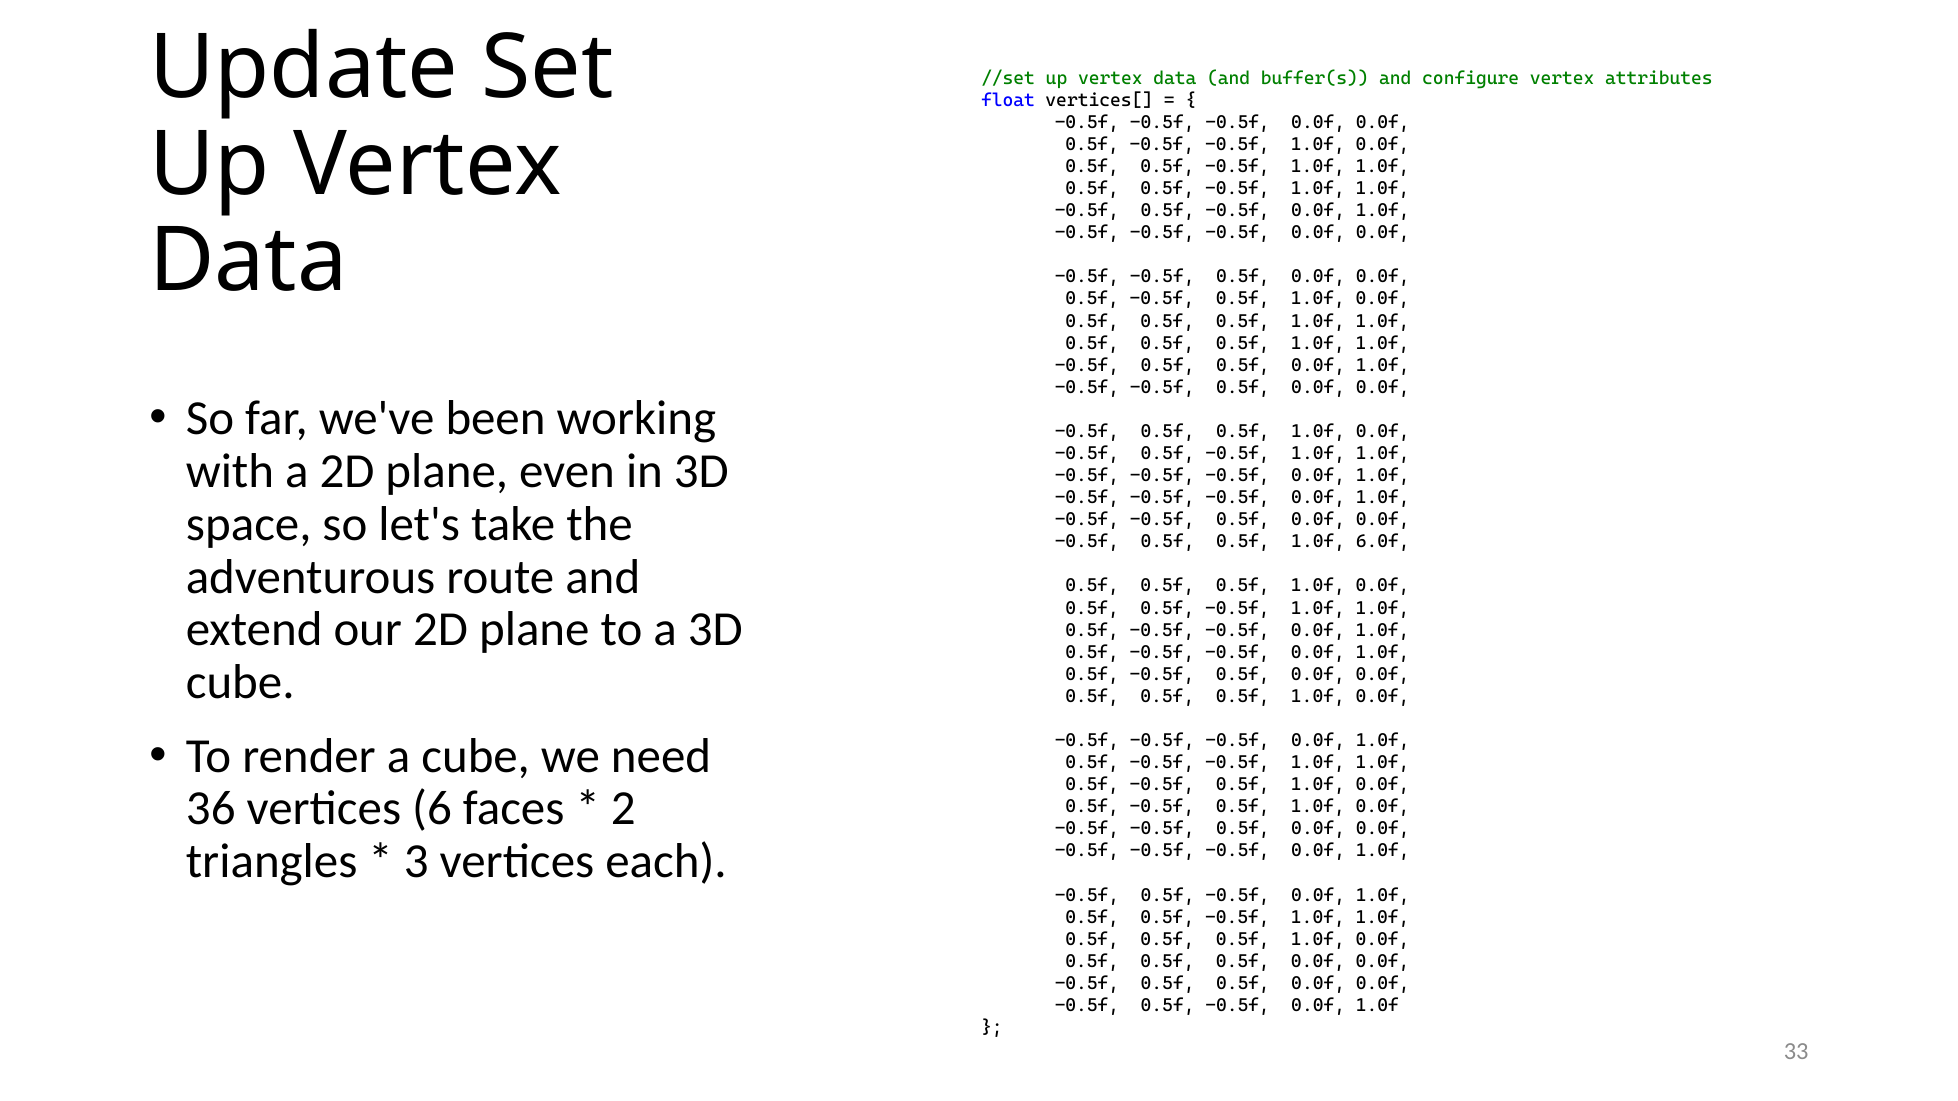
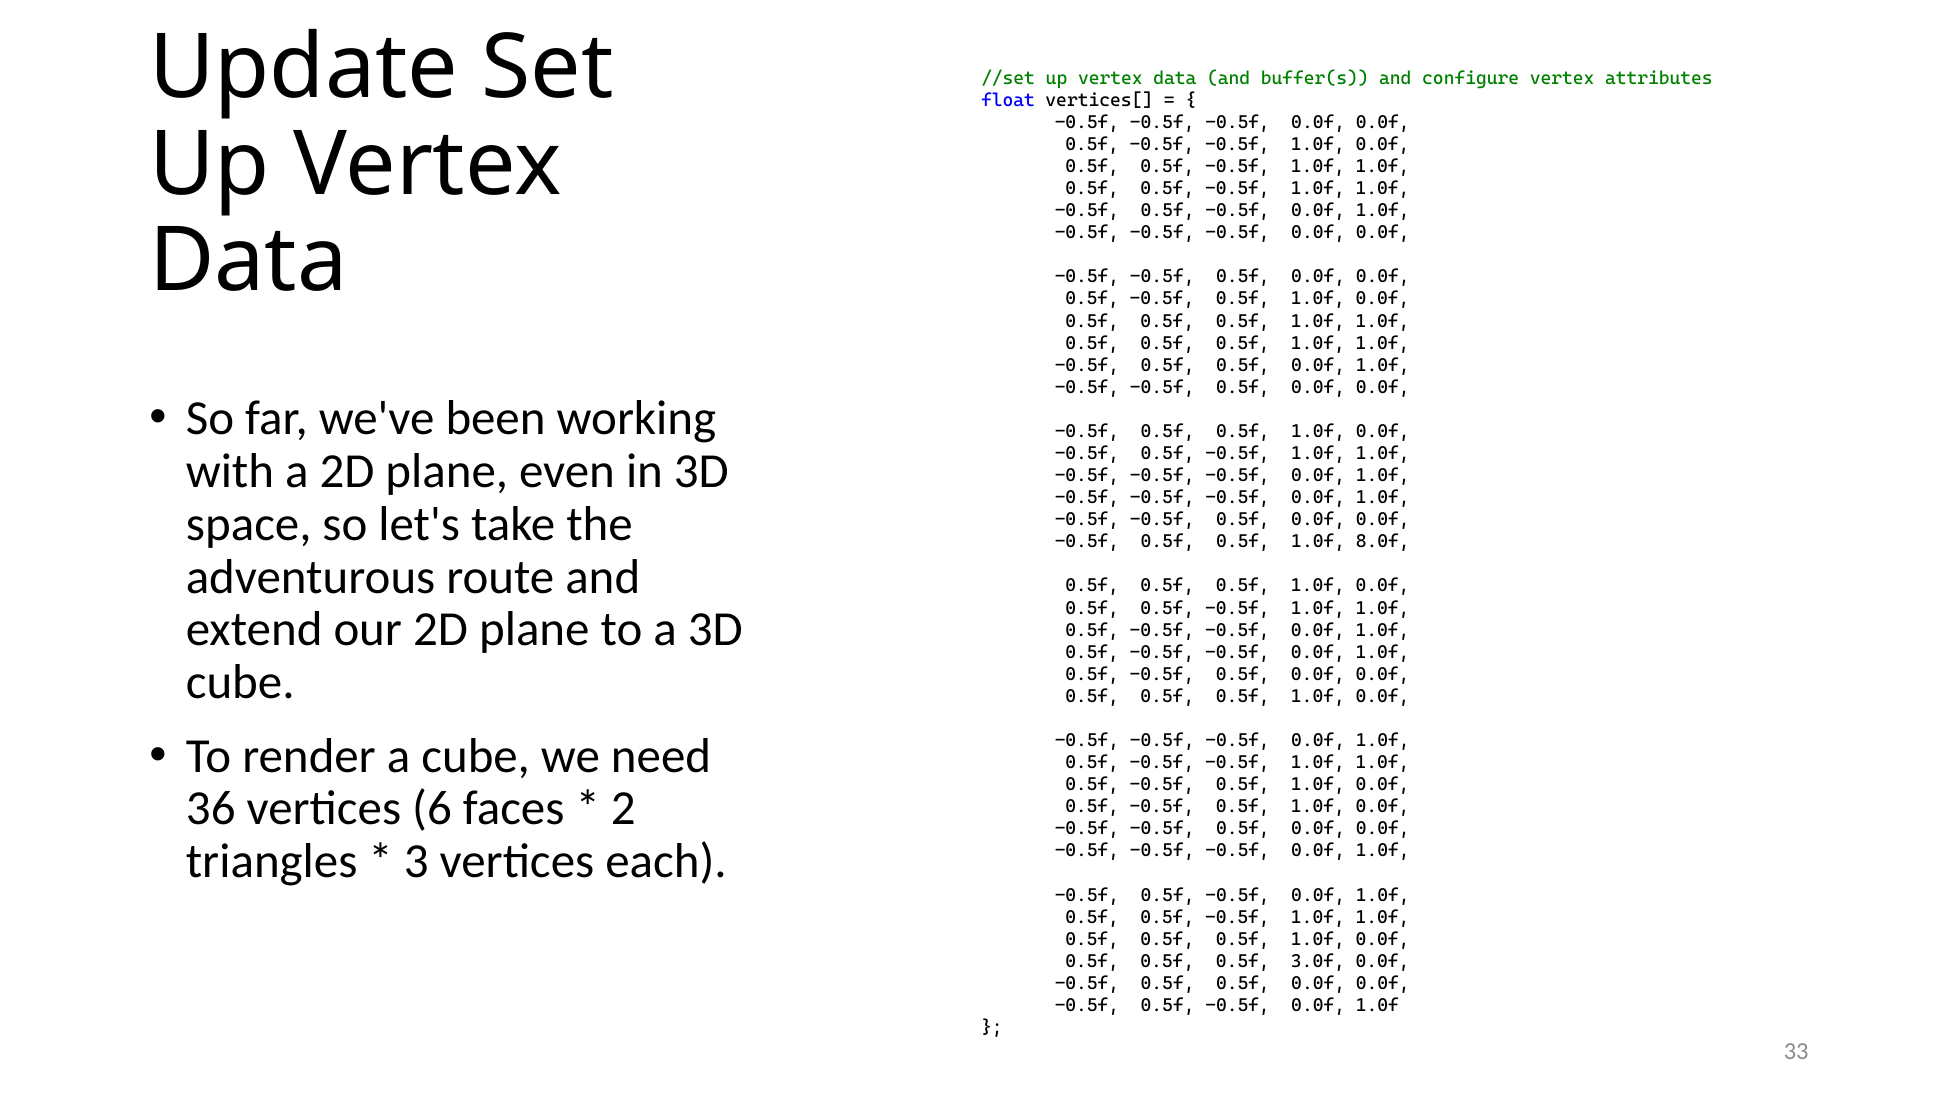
6.0f: 6.0f -> 8.0f (1383, 542)
0.5f 0.5f 0.5f 0.0f: 0.0f -> 3.0f (1318, 962)
